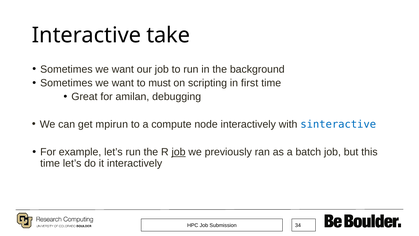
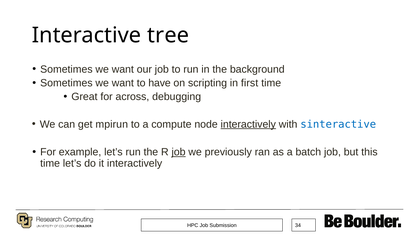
take: take -> tree (168, 35)
must: must -> have (160, 83)
amilan: amilan -> across (132, 97)
interactively underline: none -> present (248, 124)
